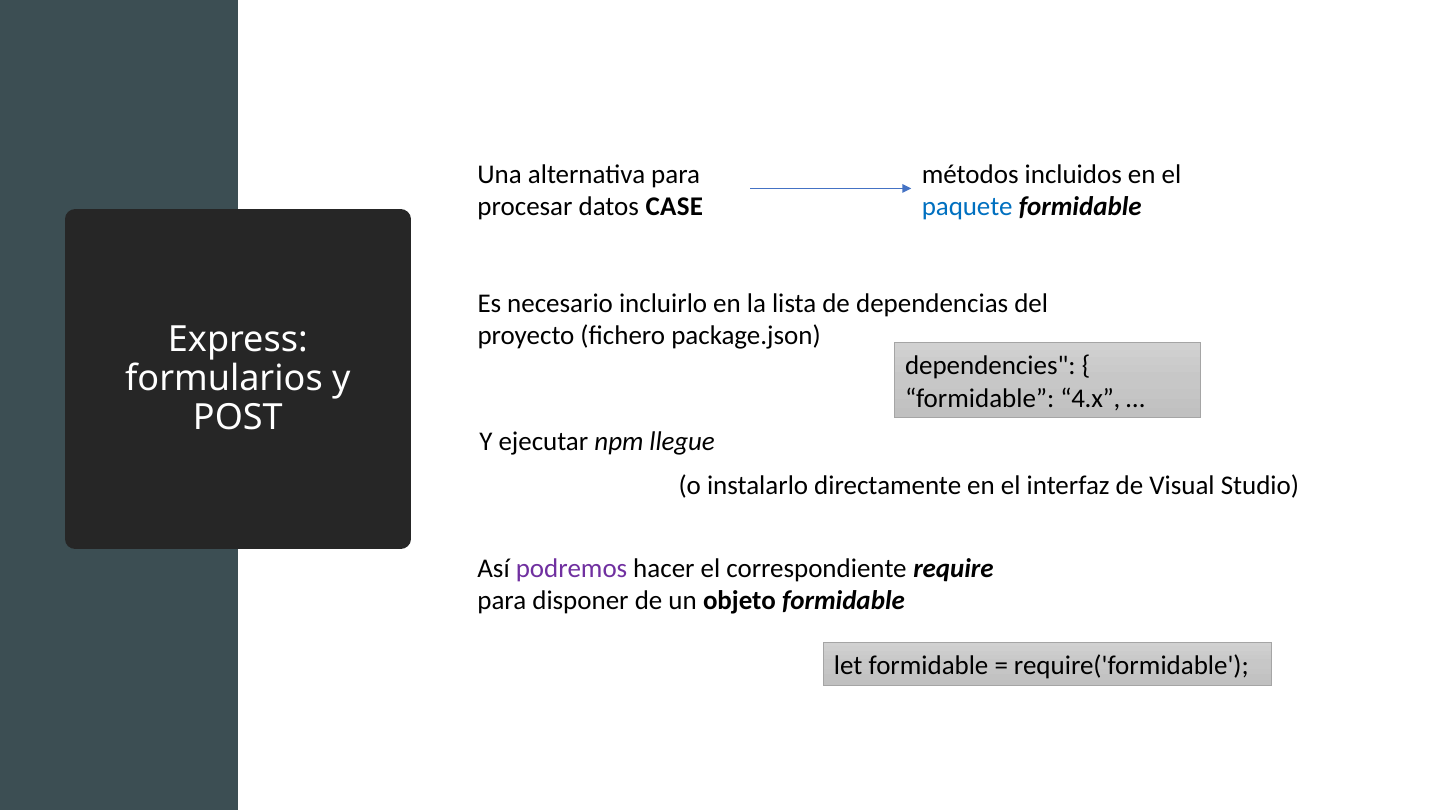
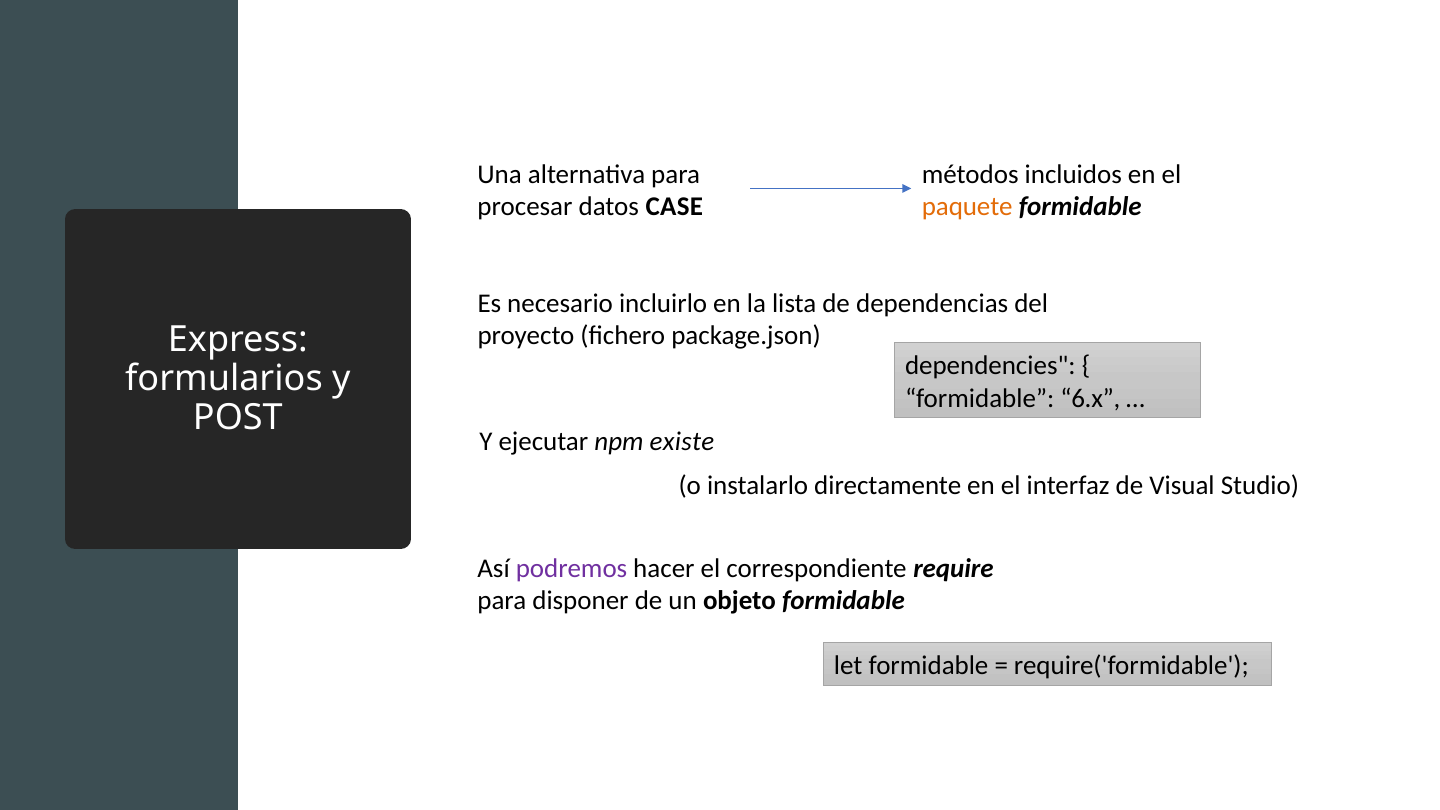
paquete colour: blue -> orange (967, 207)
4.x: 4.x -> 6.x (1090, 398)
llegue: llegue -> existe (682, 442)
